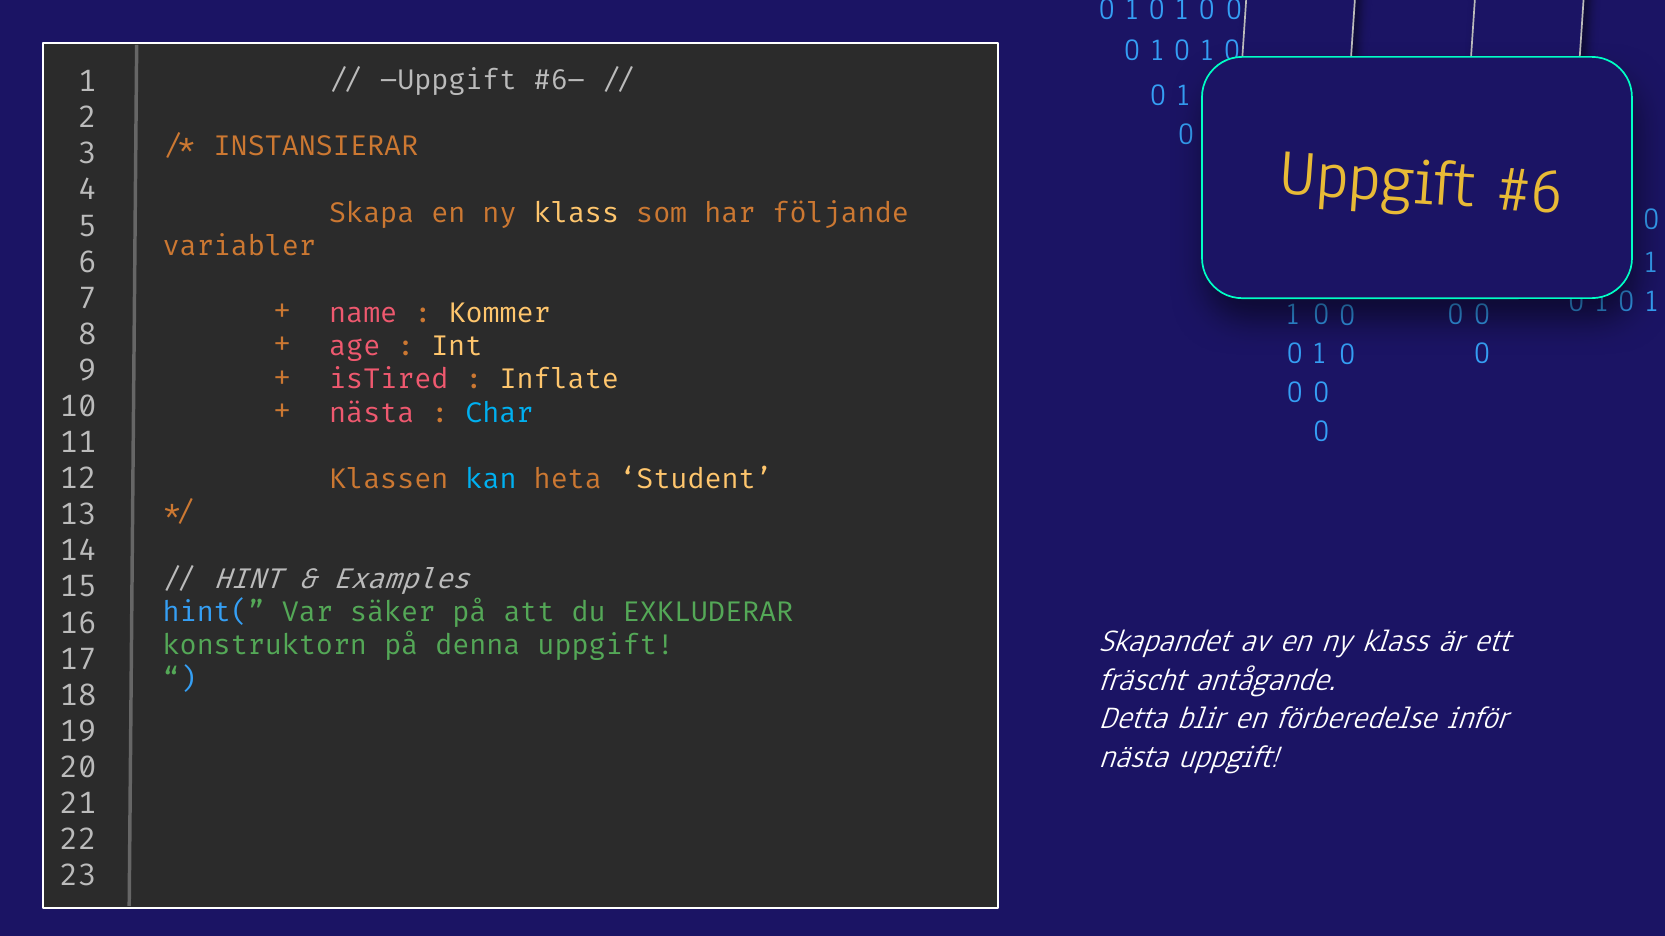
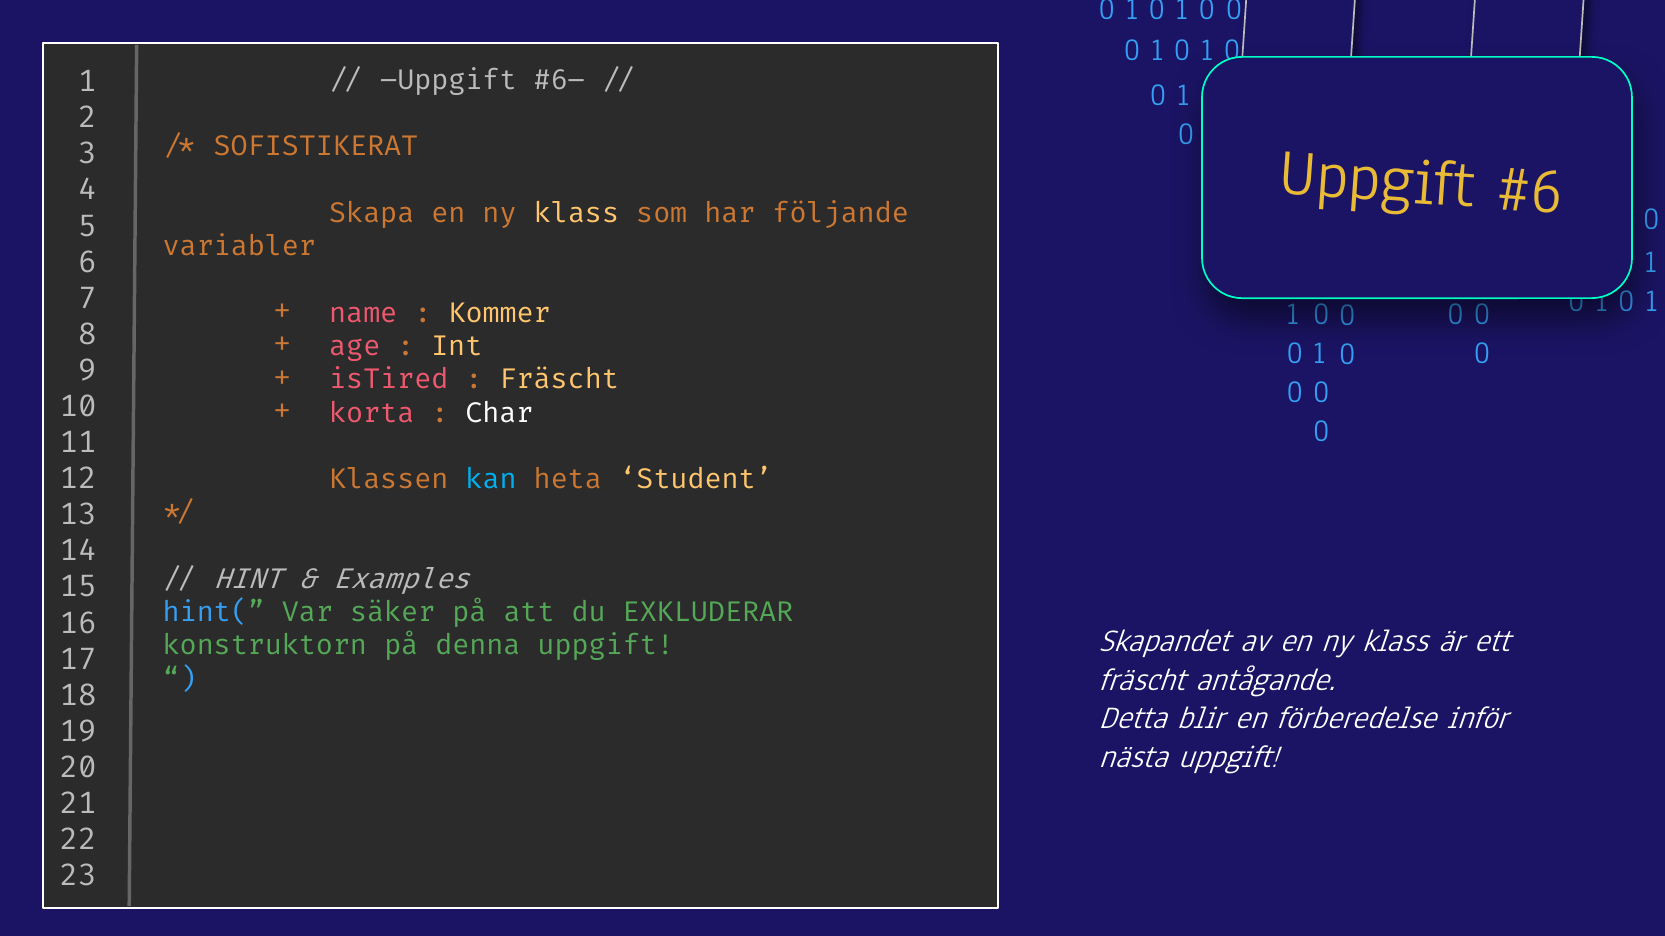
INSTANSIERAR: INSTANSIERAR -> SOFISTIKERAT (316, 147)
Inflate: Inflate -> Fräscht (559, 380)
nästa: nästa -> korta (372, 413)
Char colour: light blue -> white (500, 413)
